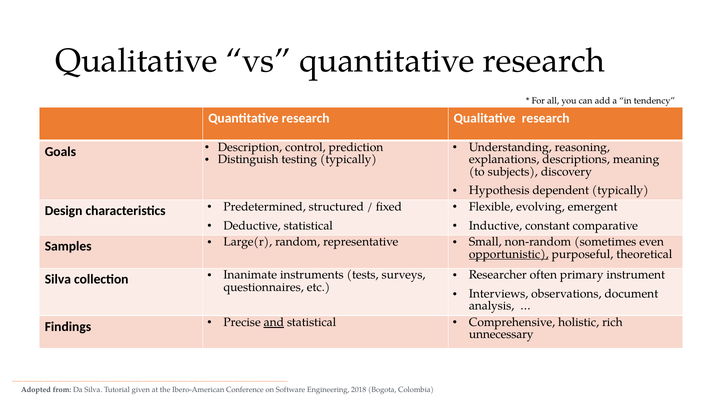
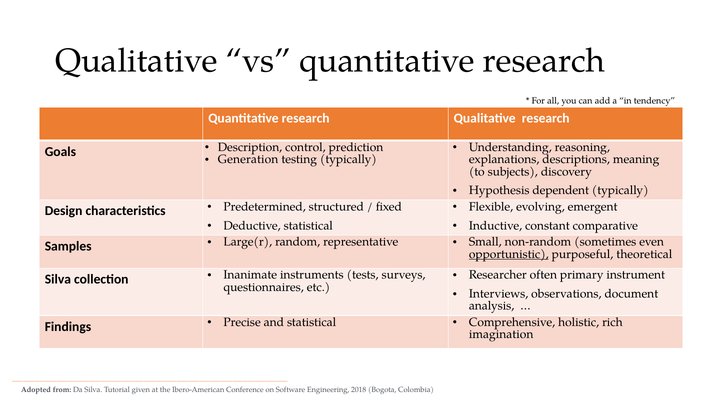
Distinguish: Distinguish -> Generation (248, 159)
and underline: present -> none (274, 322)
unnecessary: unnecessary -> imagination (501, 335)
